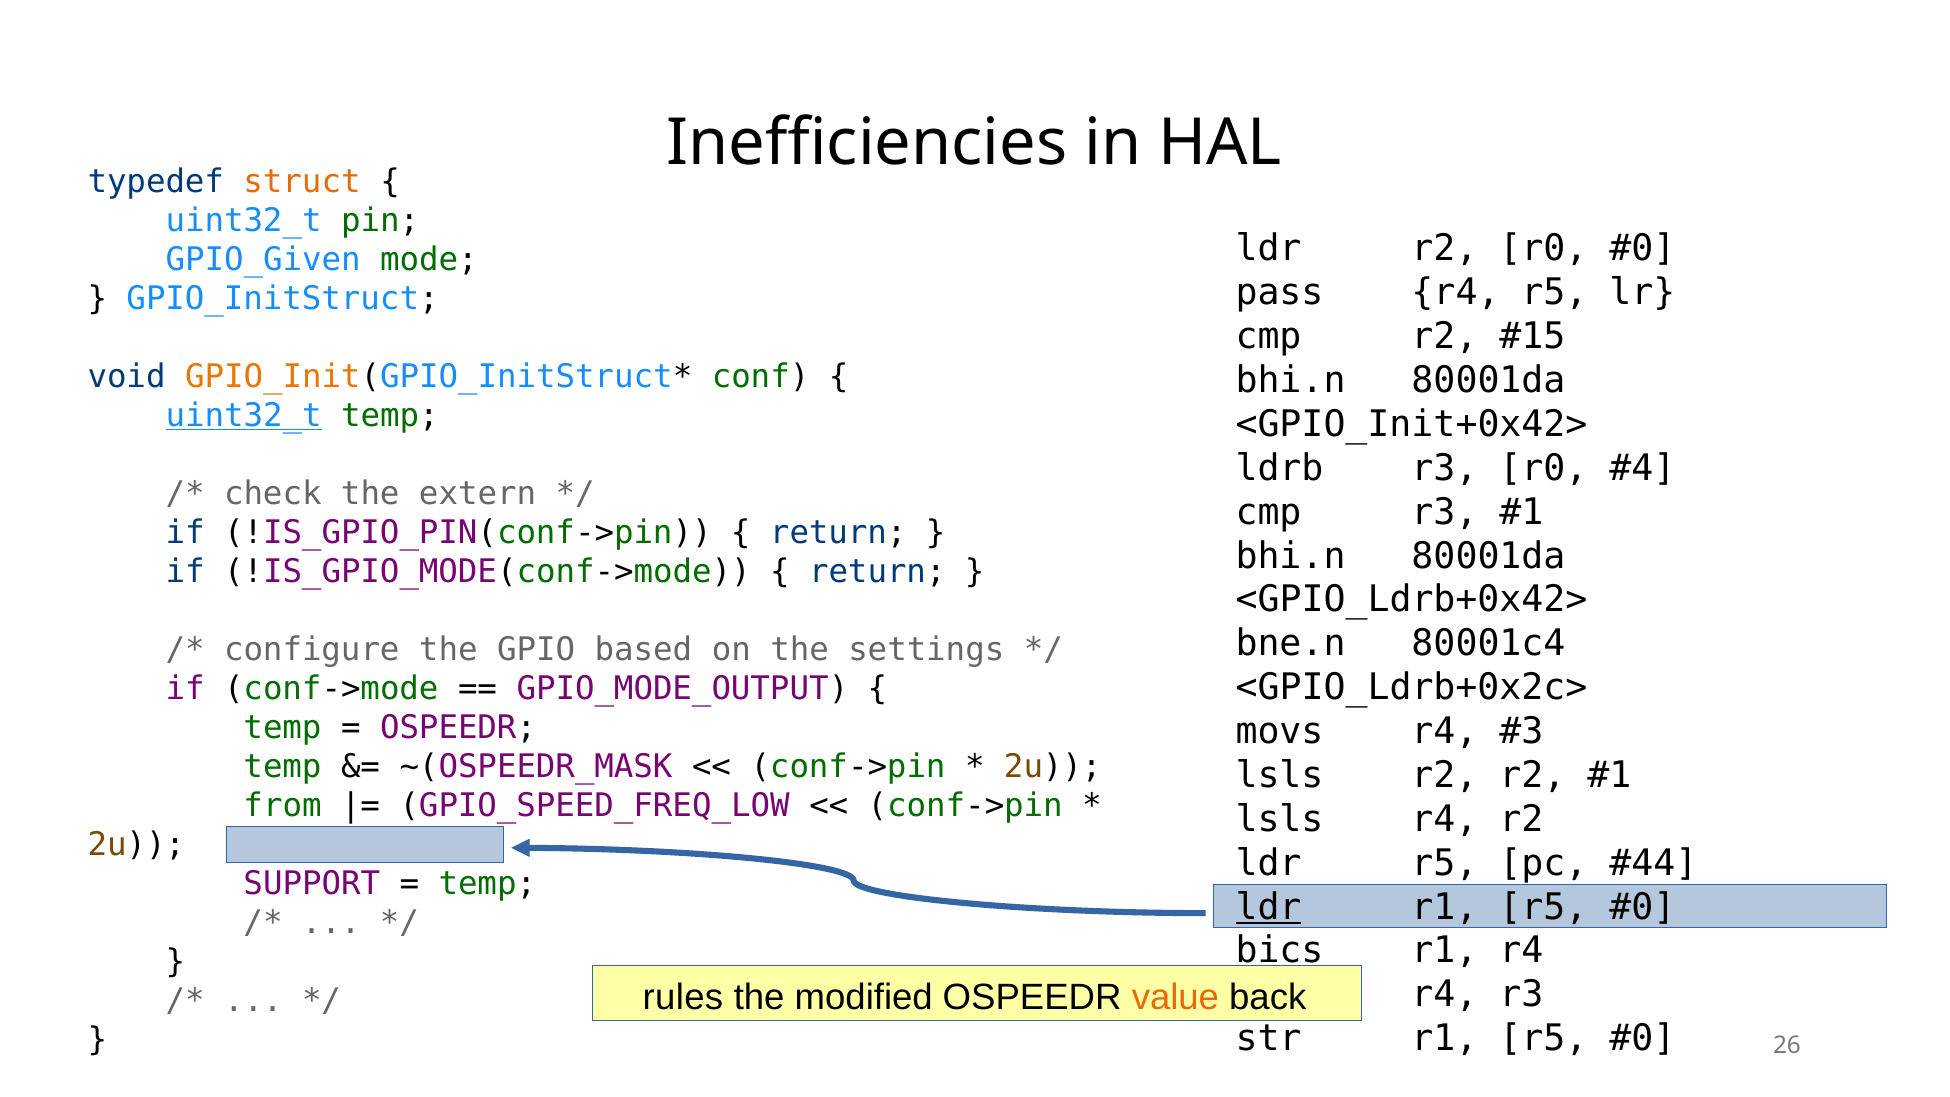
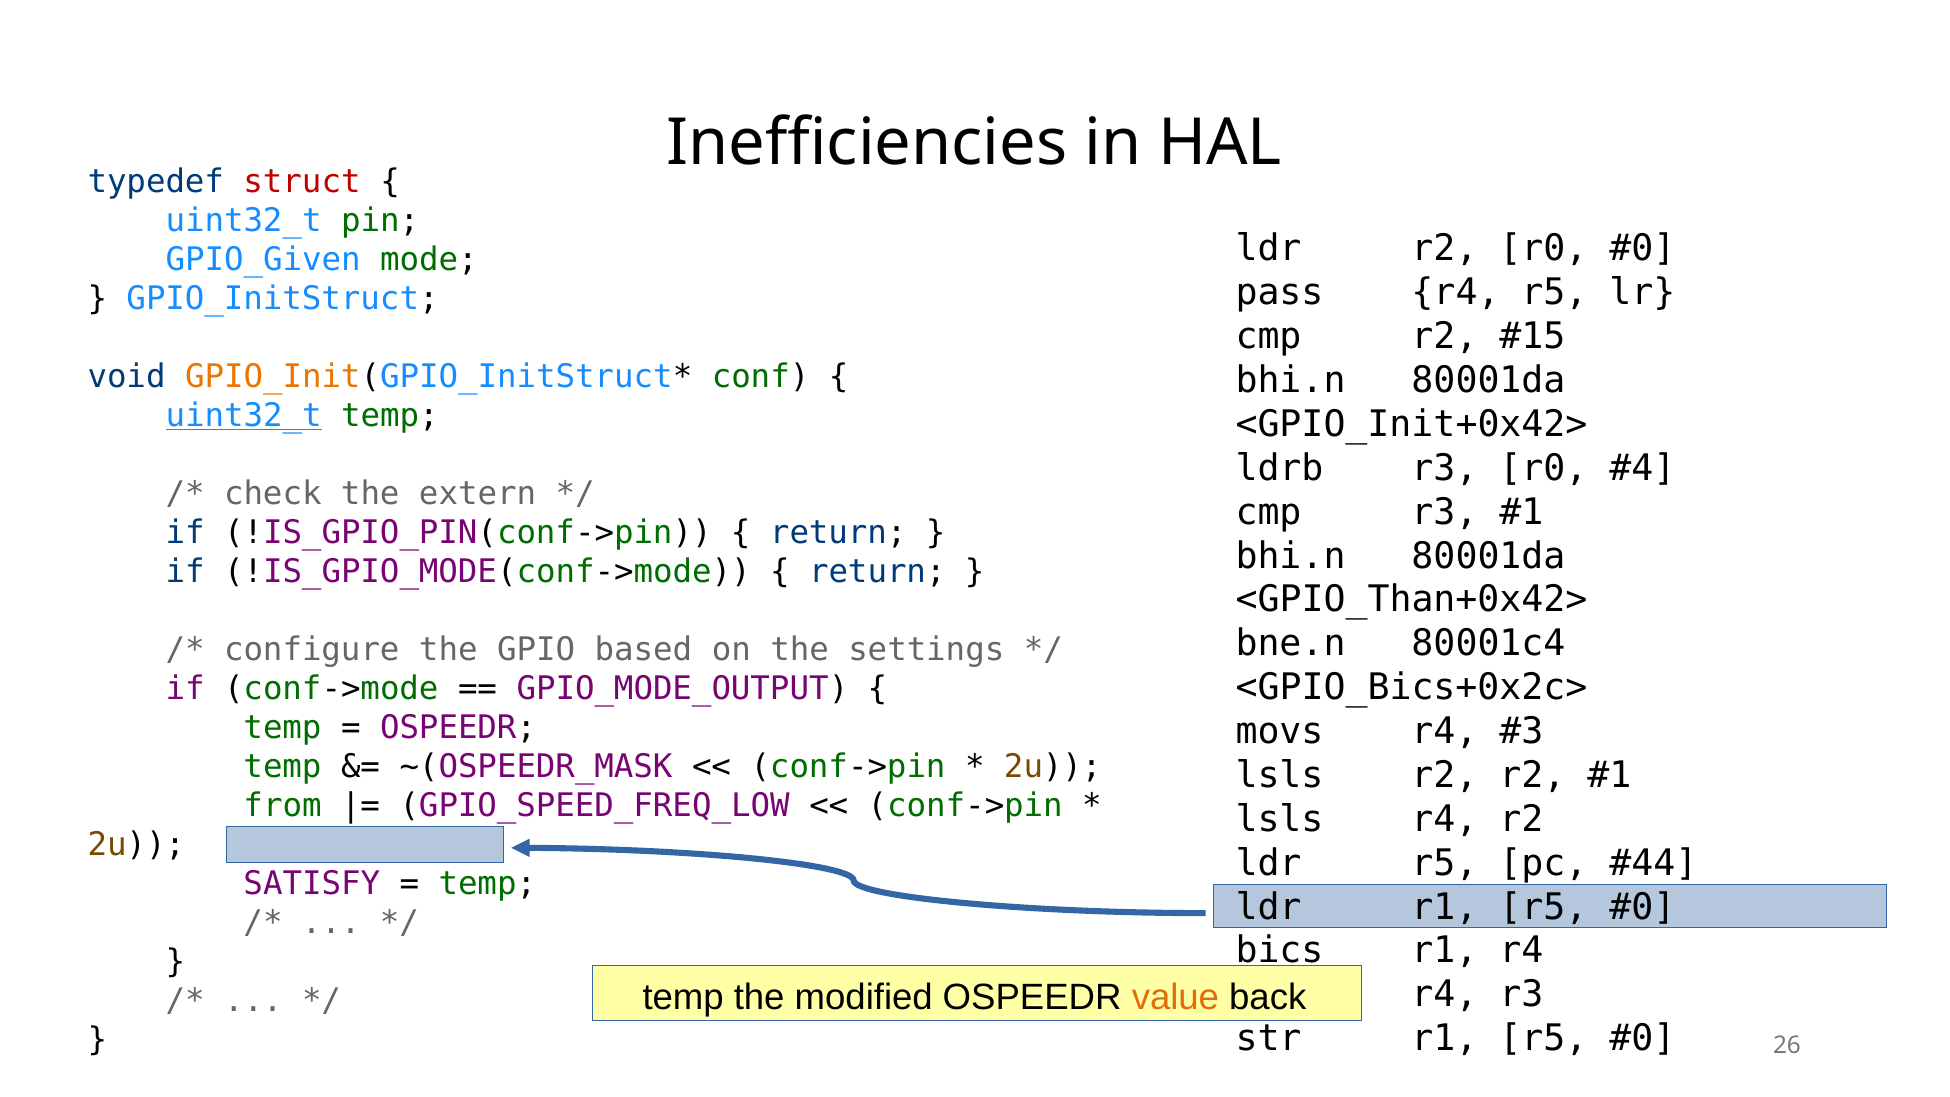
struct colour: orange -> red (302, 182)
<GPIO_Ldrb+0x42>: <GPIO_Ldrb+0x42> -> <GPIO_Than+0x42> (1412, 600)
<GPIO_Ldrb+0x2c>: <GPIO_Ldrb+0x2c> -> <GPIO_Bics+0x2c> (1412, 688)
SUPPORT: SUPPORT -> SATISFY (312, 883)
ldr underline: present -> none (1269, 907)
rules: rules -> temp (683, 997)
